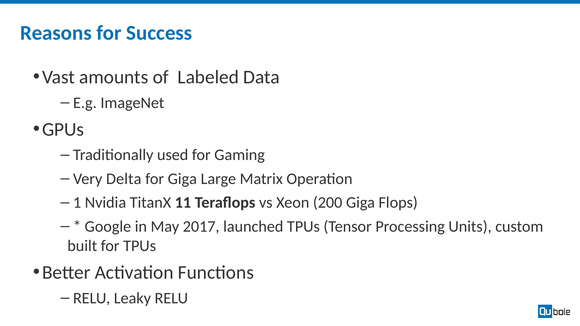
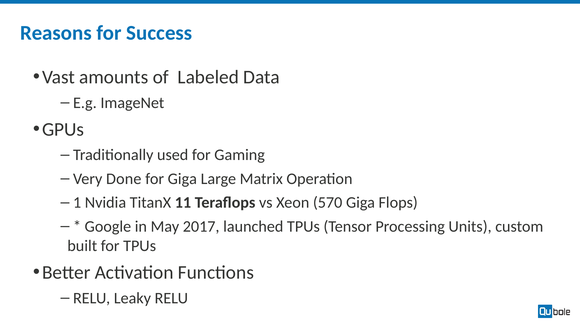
Delta: Delta -> Done (124, 179)
200: 200 -> 570 (328, 203)
